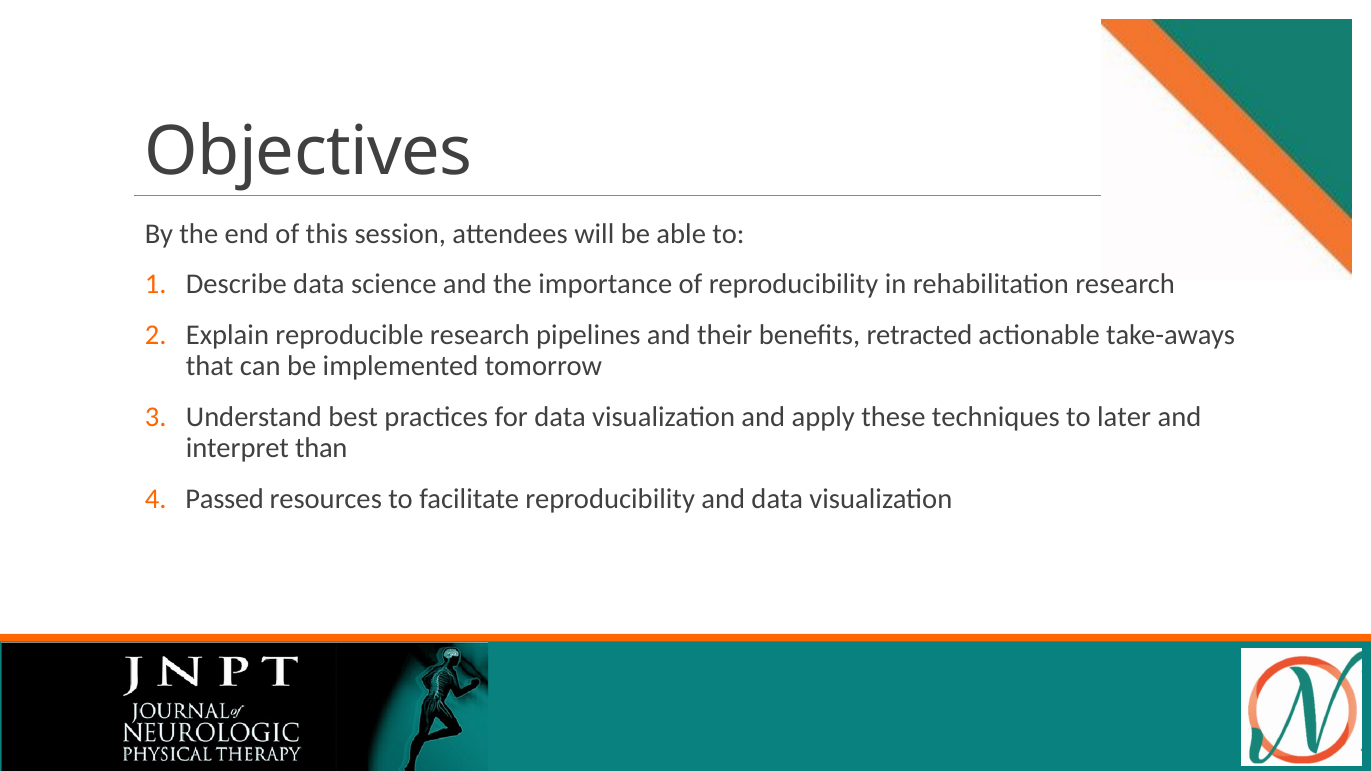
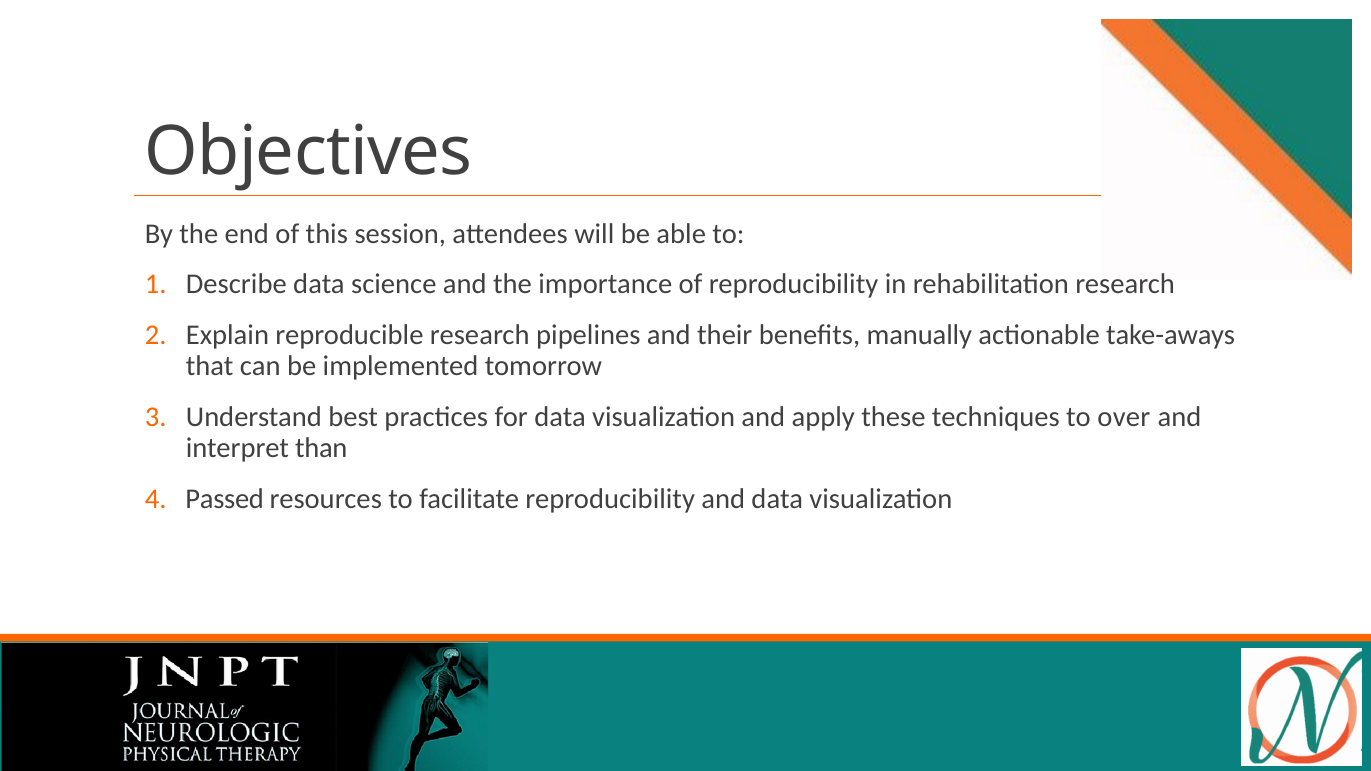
retracted: retracted -> manually (919, 335)
later: later -> over (1124, 417)
